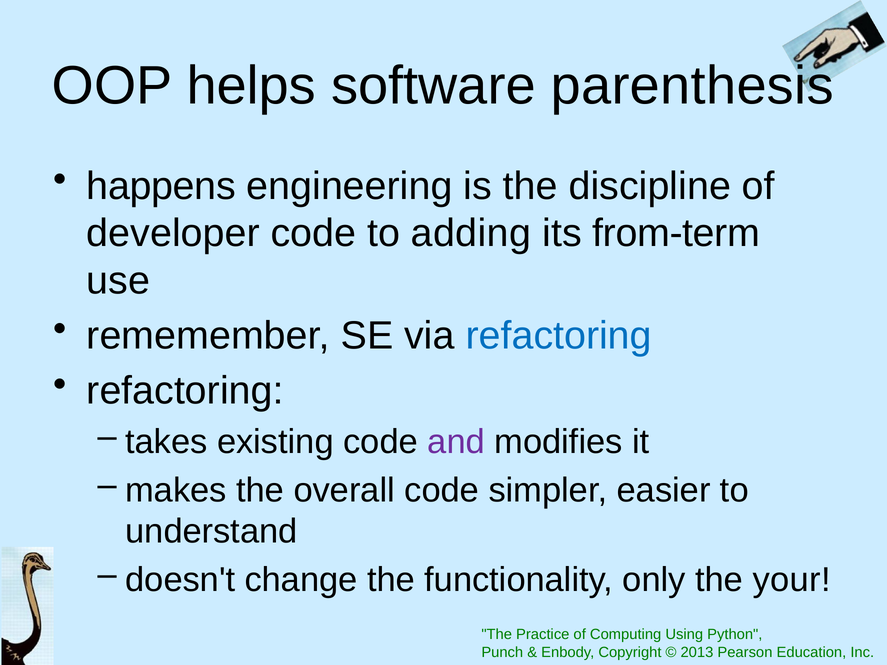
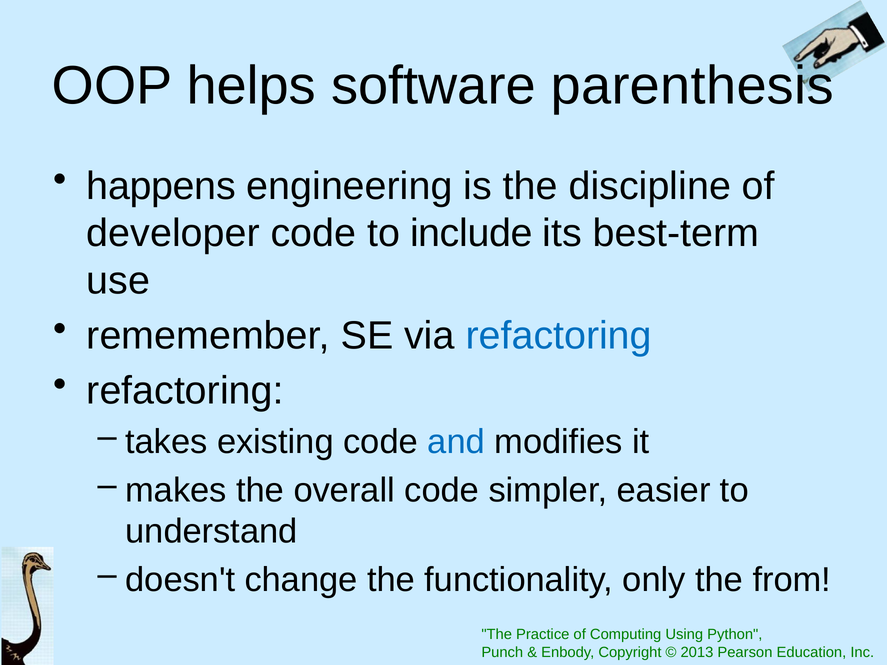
adding: adding -> include (471, 233)
from-term: from-term -> best-term (676, 233)
and colour: purple -> blue (456, 442)
your: your -> from (792, 580)
